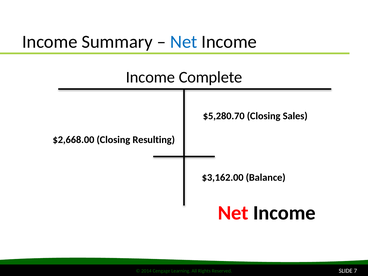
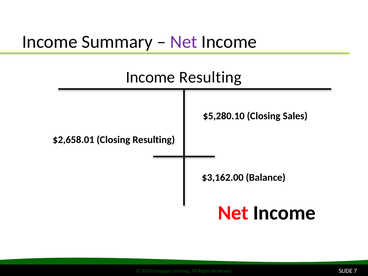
Net colour: blue -> purple (184, 42)
Income Complete: Complete -> Resulting (210, 77)
$5,280.70: $5,280.70 -> $5,280.10 (224, 116)
$2,668.00: $2,668.00 -> $2,658.01 (74, 140)
